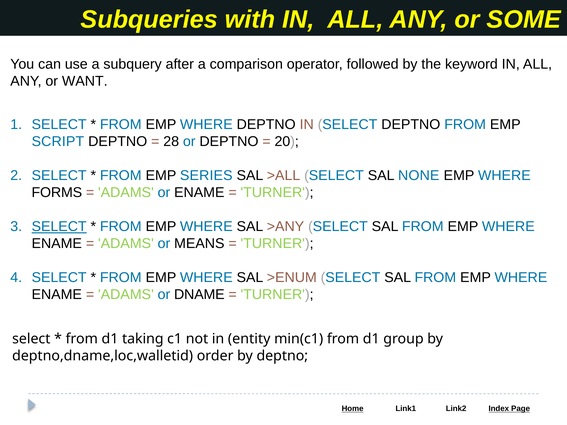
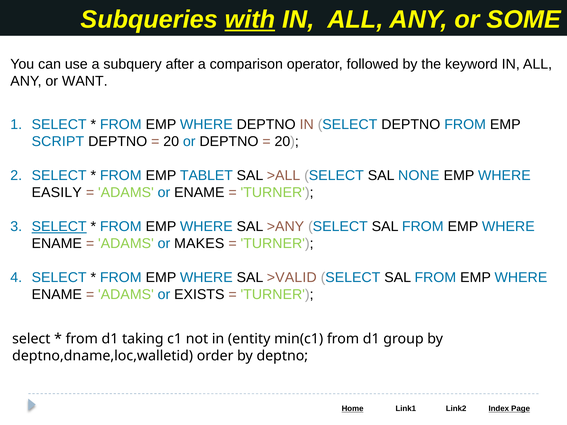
with underline: none -> present (250, 20)
28: 28 -> 20 (171, 142)
SERIES: SERIES -> TABLET (206, 176)
FORMS: FORMS -> EASILY (57, 193)
MEANS: MEANS -> MAKES (199, 244)
>ENUM: >ENUM -> >VALID (292, 278)
DNAME: DNAME -> EXISTS (199, 295)
